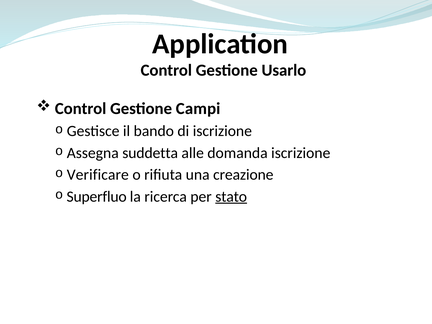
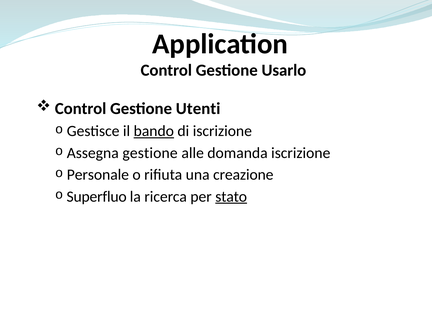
Campi: Campi -> Utenti (198, 109)
bando underline: none -> present (154, 131)
Assegna suddetta: suddetta -> gestione (150, 153)
Verificare: Verificare -> Personale (98, 175)
